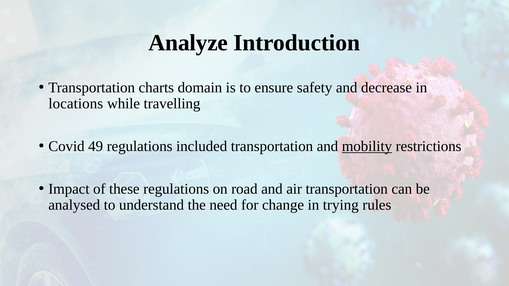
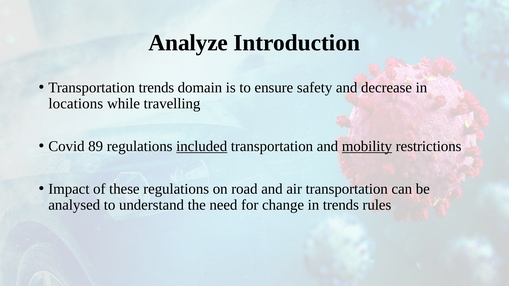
Transportation charts: charts -> trends (156, 88)
49: 49 -> 89 (96, 146)
included underline: none -> present (202, 146)
in trying: trying -> trends (341, 205)
